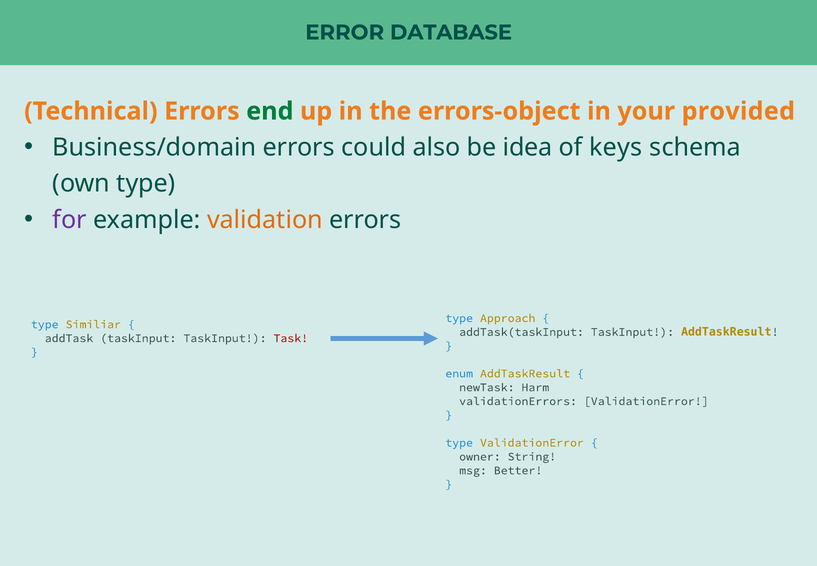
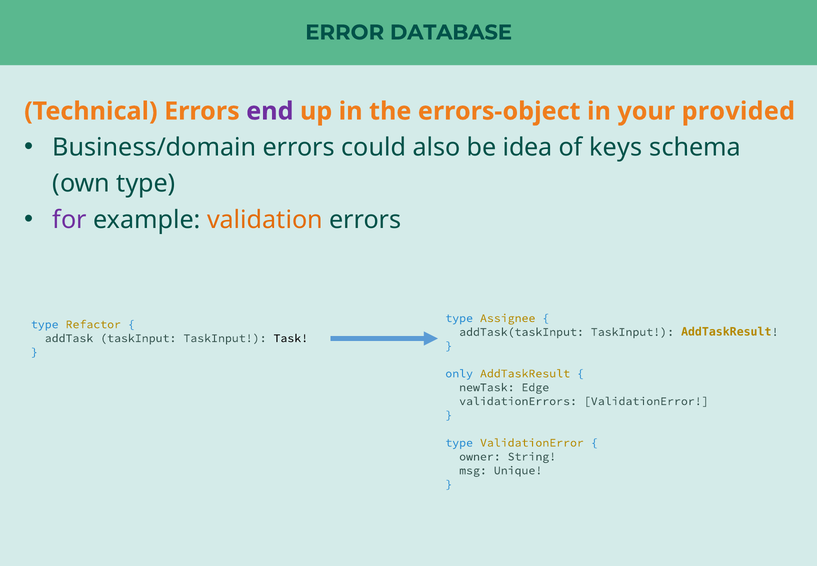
end colour: green -> purple (270, 111)
Approach: Approach -> Assignee (508, 318)
Similiar: Similiar -> Refactor (93, 324)
Task colour: red -> black (291, 338)
enum: enum -> only (459, 373)
Harm: Harm -> Edge (535, 387)
Better: Better -> Unique (518, 470)
